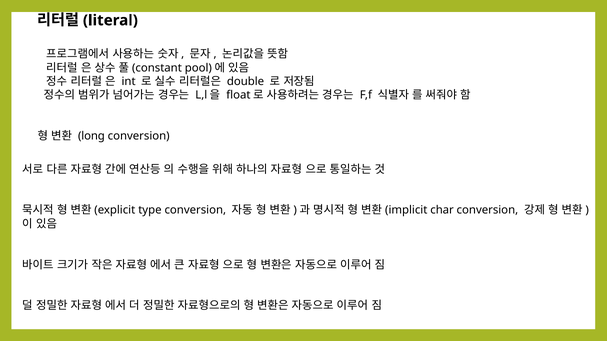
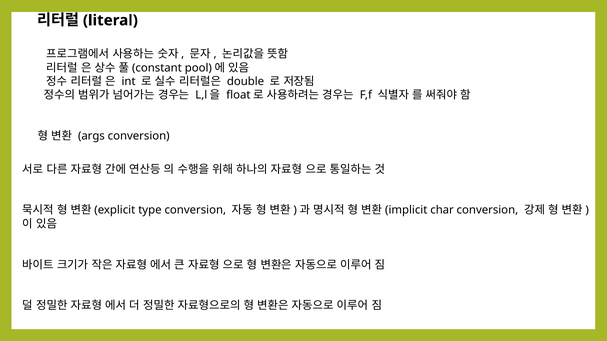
long: long -> args (91, 136)
